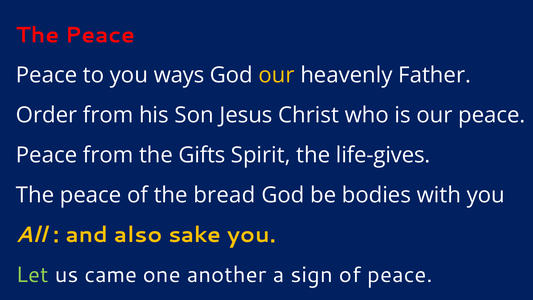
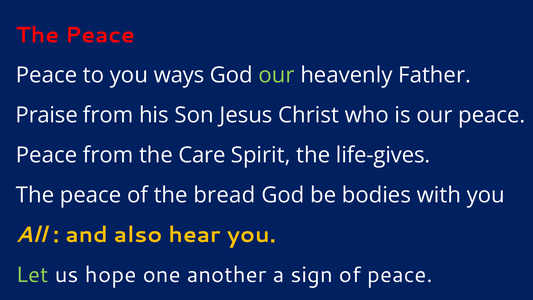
our colour: yellow -> light green (277, 75)
Order: Order -> Praise (47, 115)
Gifts: Gifts -> Care (202, 155)
sake: sake -> hear (194, 235)
came: came -> hope (111, 275)
